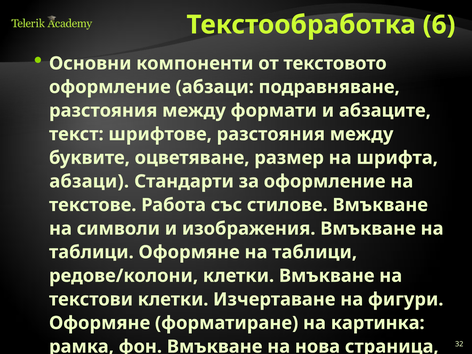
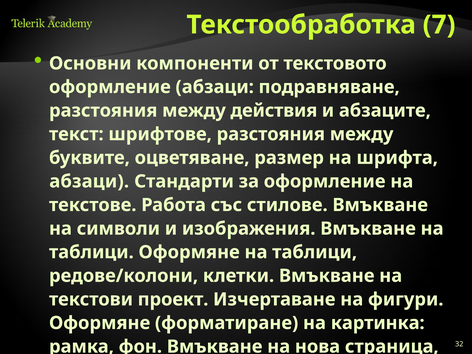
6: 6 -> 7 (439, 25)
формати: формати -> действия (274, 111)
текстови клетки: клетки -> проект (173, 299)
